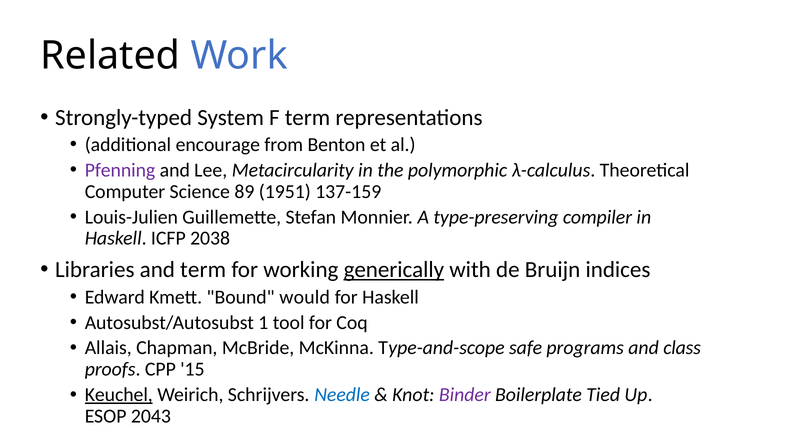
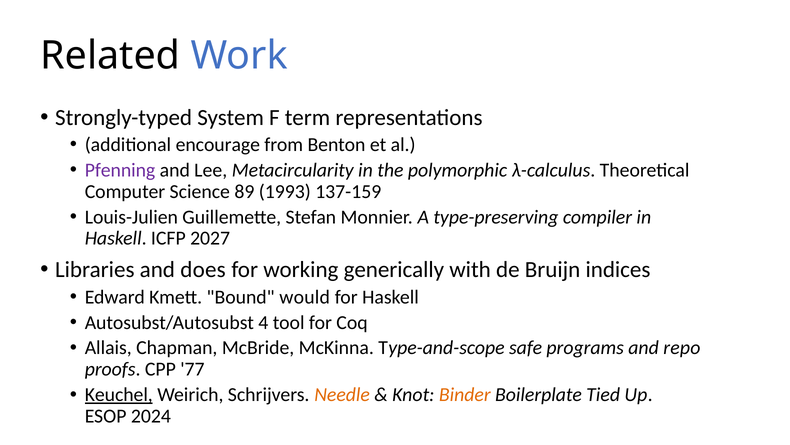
1951: 1951 -> 1993 (285, 191)
2038: 2038 -> 2027 (210, 238)
and term: term -> does (203, 269)
generically underline: present -> none (394, 269)
1: 1 -> 4 (263, 322)
class: class -> repo (682, 347)
15: 15 -> 77 (192, 369)
Needle colour: blue -> orange (342, 394)
Binder colour: purple -> orange (465, 394)
2043: 2043 -> 2024 (151, 416)
